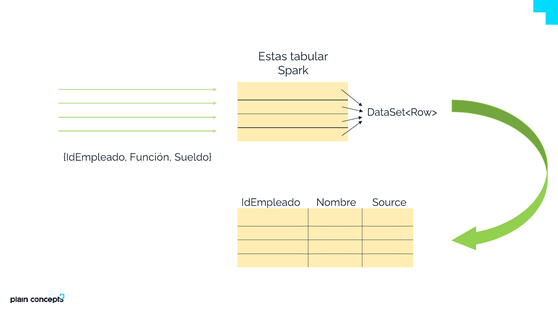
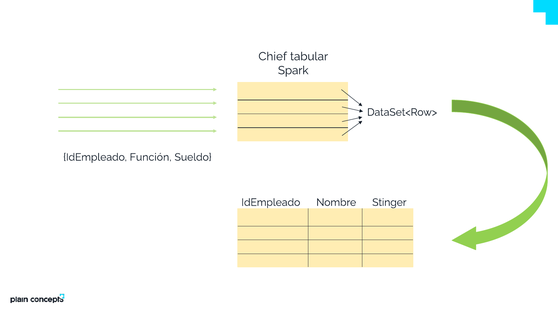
Estas: Estas -> Chief (273, 56)
Source: Source -> Stinger (389, 202)
